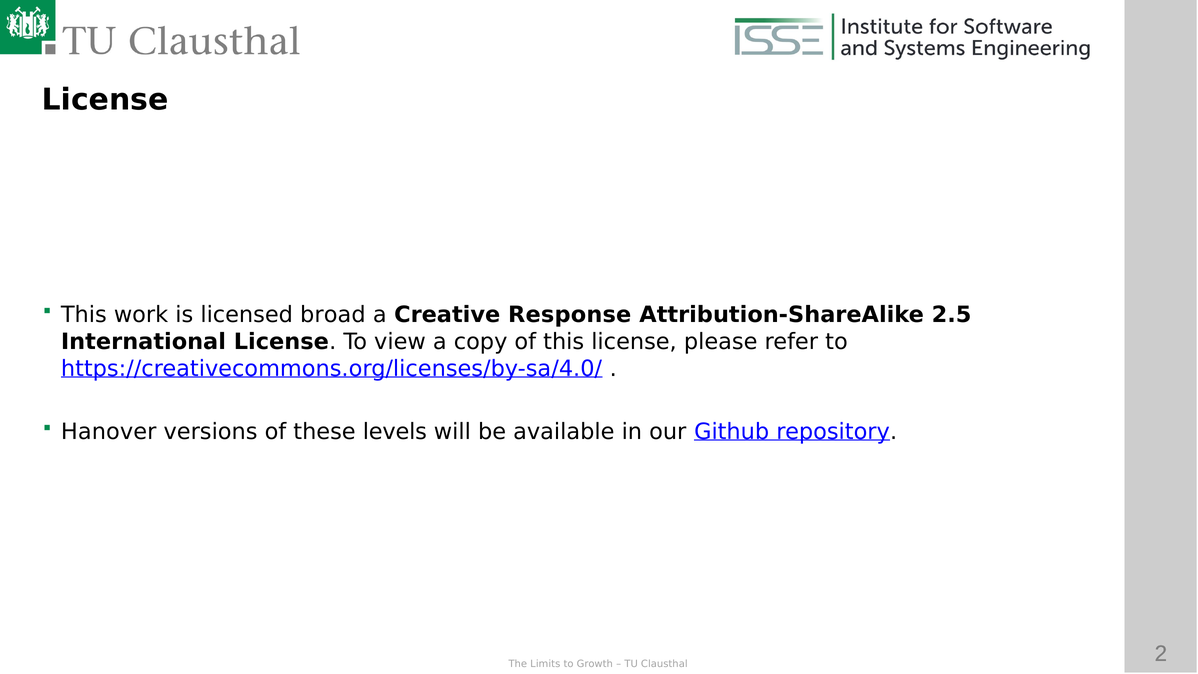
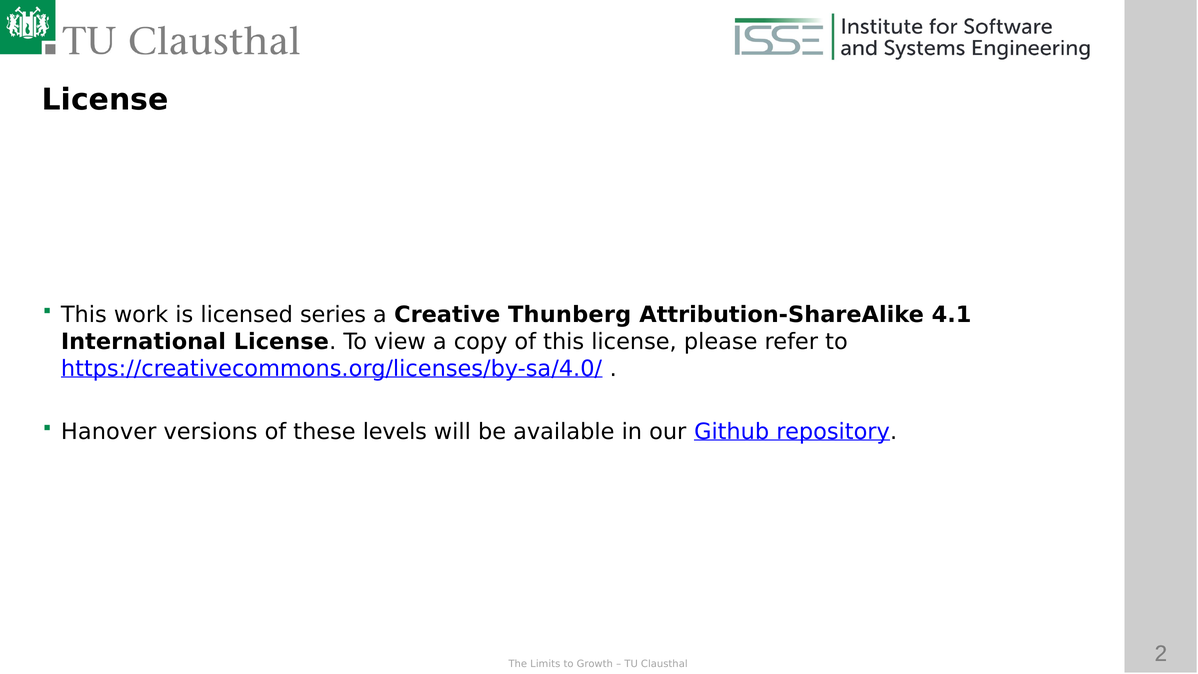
broad: broad -> series (333, 315)
Response: Response -> Thunberg (570, 315)
2.5: 2.5 -> 4.1 (952, 315)
